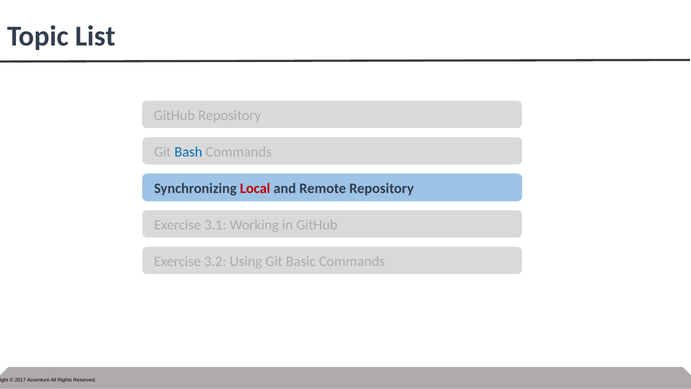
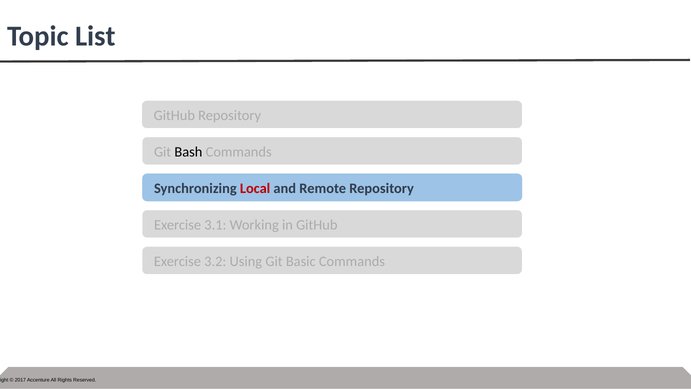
Bash colour: blue -> black (188, 152)
